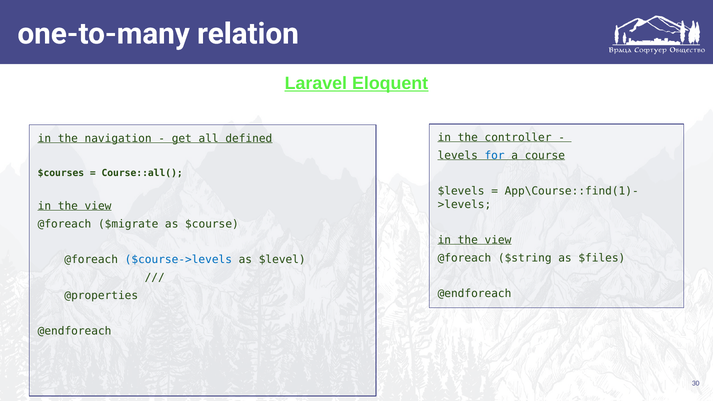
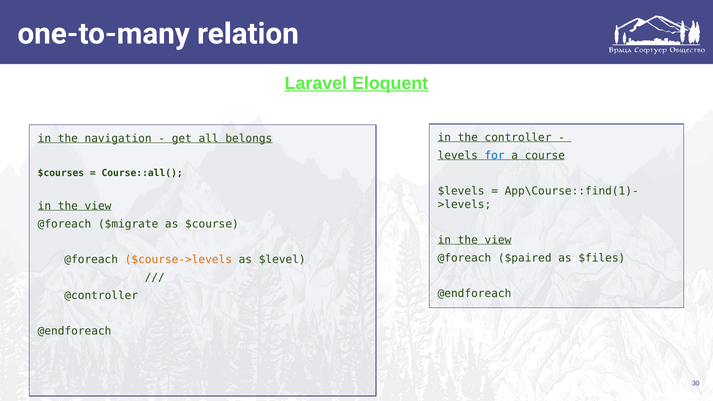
defined: defined -> belongs (249, 138)
$string: $string -> $paired (525, 258)
$course->levels colour: blue -> orange (178, 260)
@properties: @properties -> @controller (101, 295)
